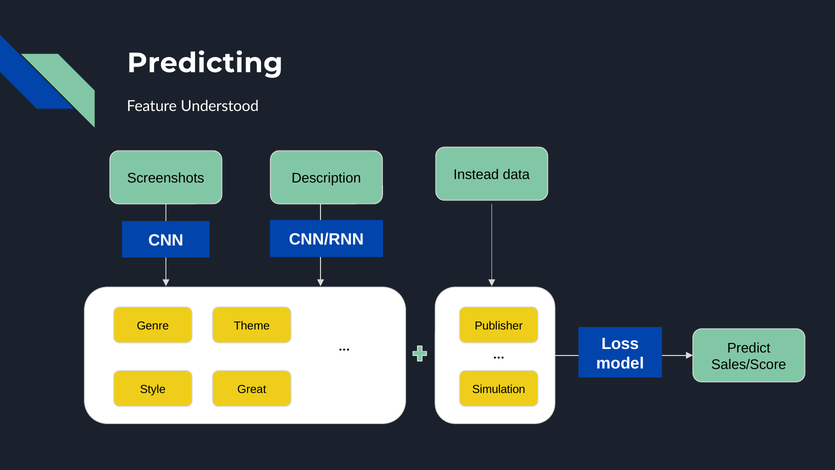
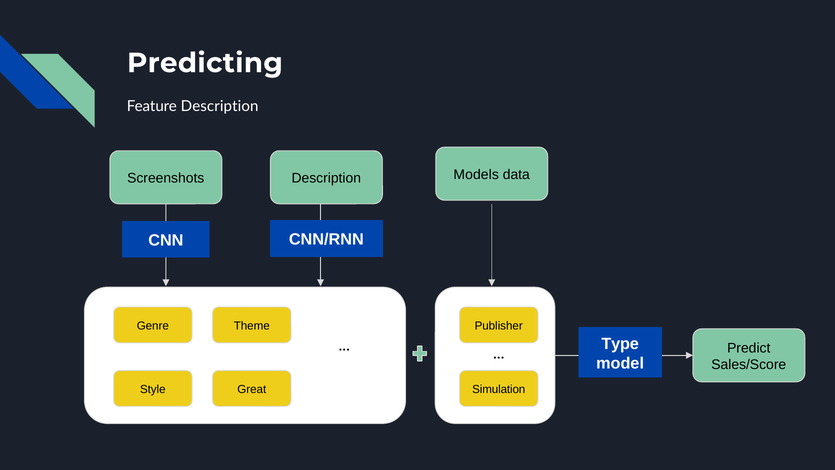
Feature Understood: Understood -> Description (220, 106)
Instead: Instead -> Models (476, 175)
Loss: Loss -> Type (620, 343)
